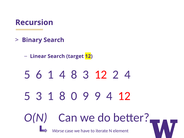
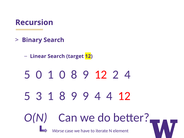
5 6: 6 -> 0 (39, 75)
1 4: 4 -> 0 (62, 75)
3: 3 -> 9 (86, 75)
1 8 0: 0 -> 9 (74, 96)
9 9: 9 -> 4 (98, 96)
